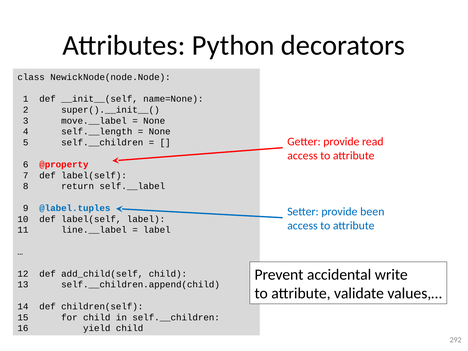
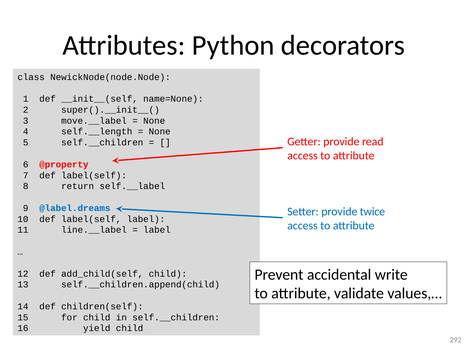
@label.tuples: @label.tuples -> @label.dreams (75, 208)
been: been -> twice (372, 212)
